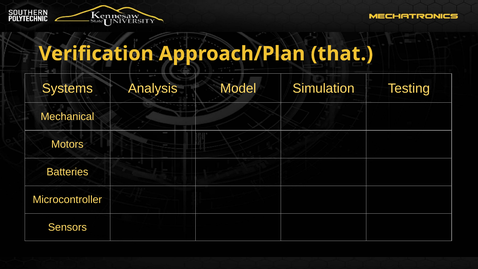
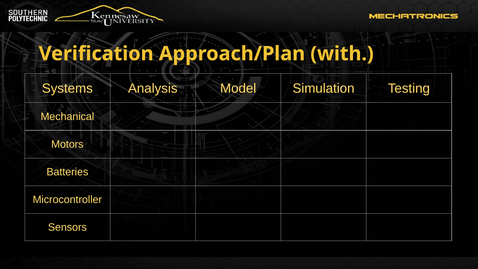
that: that -> with (342, 54)
